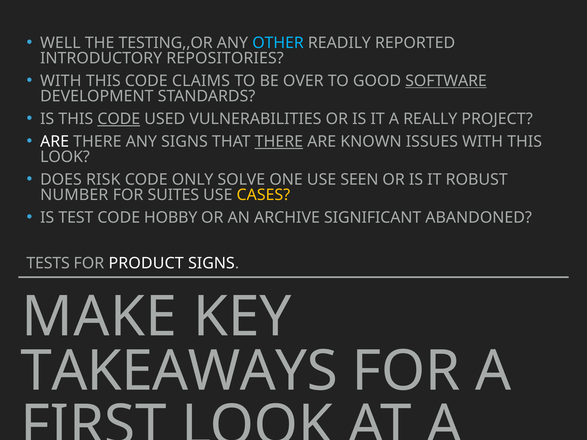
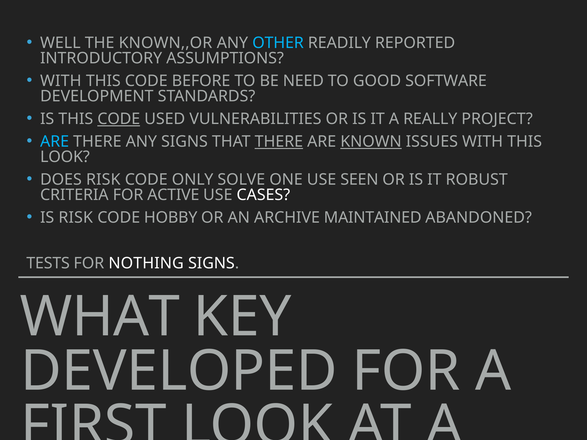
TESTING,,OR: TESTING,,OR -> KNOWN,,OR (165, 43)
REPOSITORIES: REPOSITORIES -> ASSUMPTIONS (225, 58)
CLAIMS: CLAIMS -> BEFORE (201, 81)
OVER: OVER -> NEED (303, 81)
SOFTWARE underline: present -> none (446, 81)
ARE colour: white -> light blue (55, 142)
KNOWN underline: none -> present (371, 142)
NUMBER: NUMBER -> CRITERIA (74, 195)
SUITES: SUITES -> ACTIVE (173, 195)
CASES colour: yellow -> white (263, 195)
IS TEST: TEST -> RISK (76, 218)
SIGNIFICANT: SIGNIFICANT -> MAINTAINED (373, 218)
PRODUCT: PRODUCT -> NOTHING (146, 263)
MAKE: MAKE -> WHAT (100, 317)
TAKEAWAYS: TAKEAWAYS -> DEVELOPED (179, 371)
